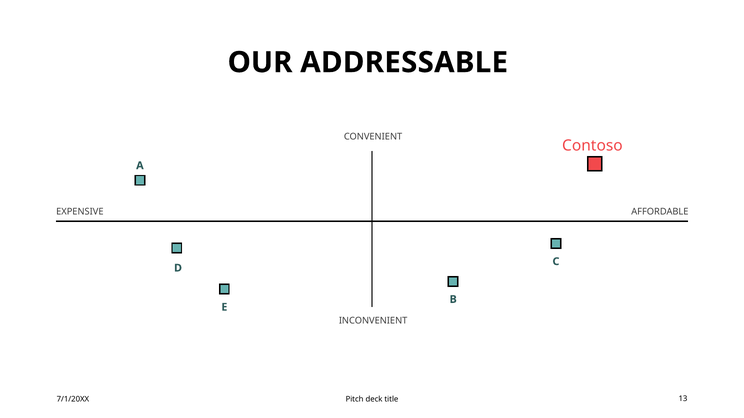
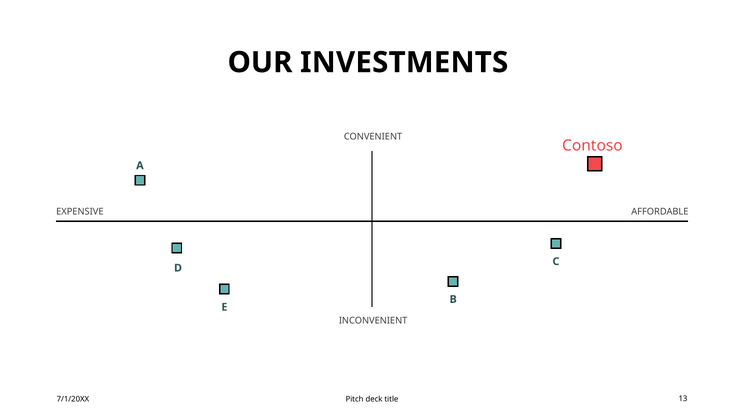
ADDRESSABLE: ADDRESSABLE -> INVESTMENTS (404, 63)
